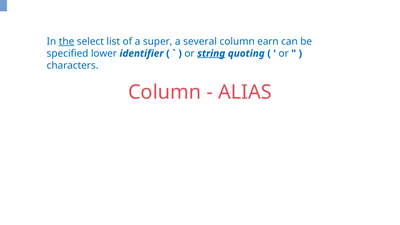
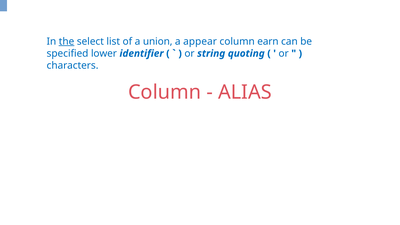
super: super -> union (158, 41)
several: several -> appear (200, 41)
string underline: present -> none (211, 53)
